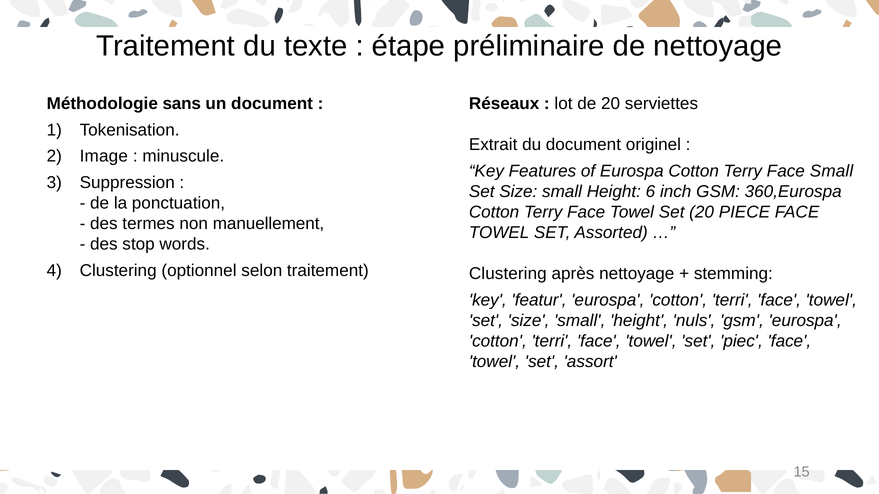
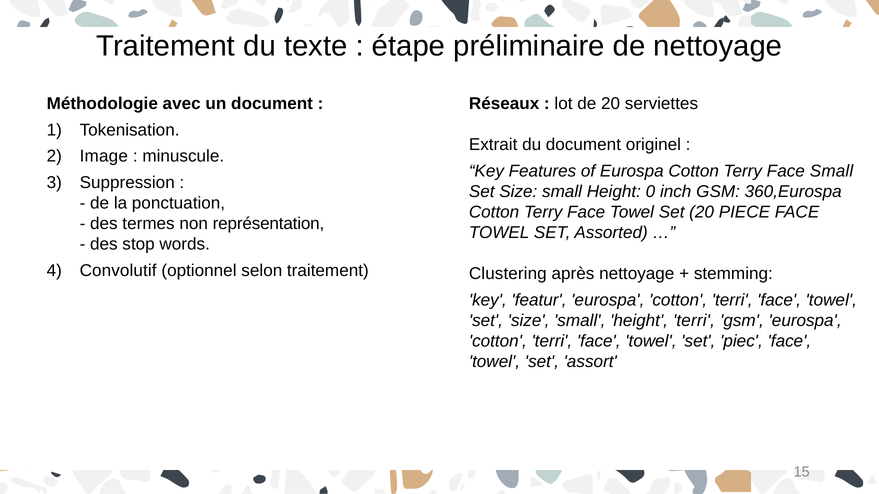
sans: sans -> avec (182, 104)
6: 6 -> 0 (650, 192)
manuellement: manuellement -> représentation (269, 224)
4 Clustering: Clustering -> Convolutif (118, 271)
height nuls: nuls -> terri (694, 321)
